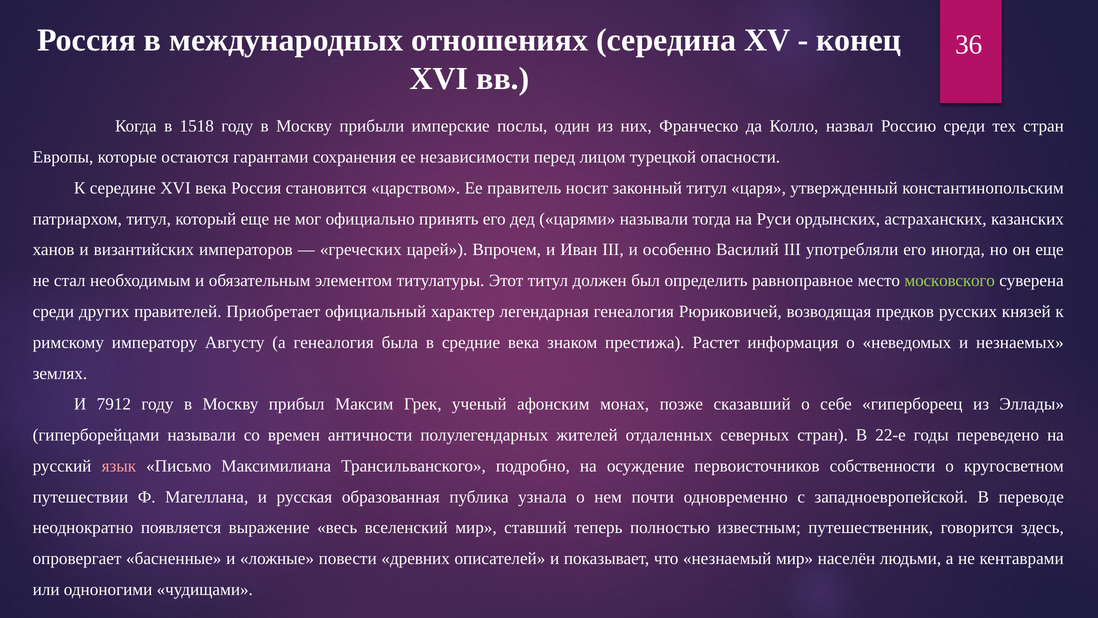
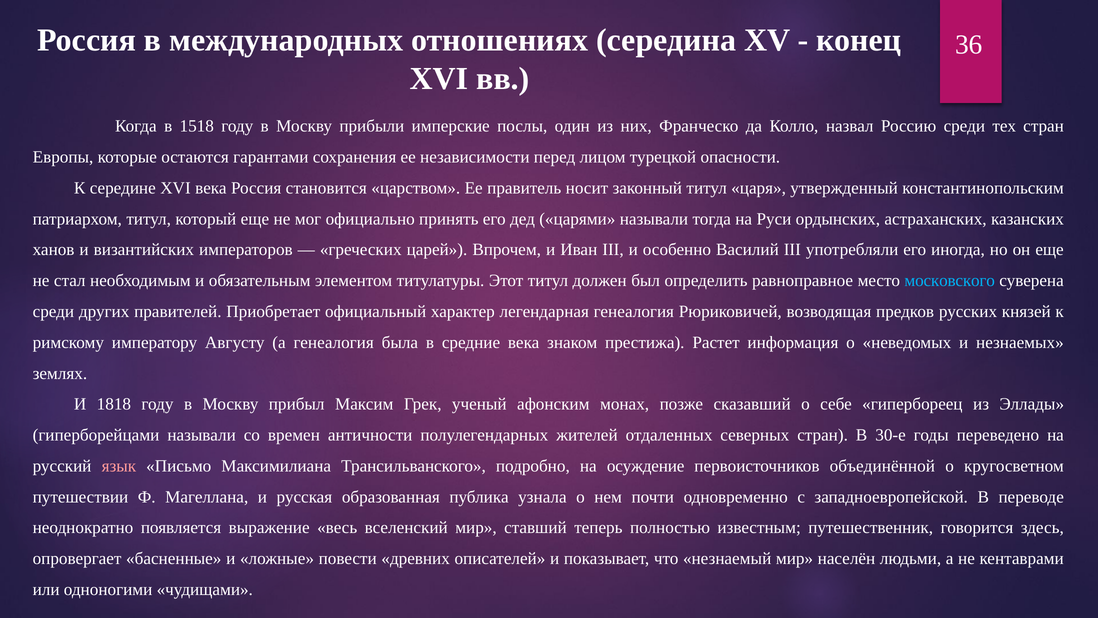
московского colour: light green -> light blue (950, 281)
7912: 7912 -> 1818 (114, 404)
22-е: 22-е -> 30-е (891, 435)
собственности: собственности -> объединённой (882, 466)
